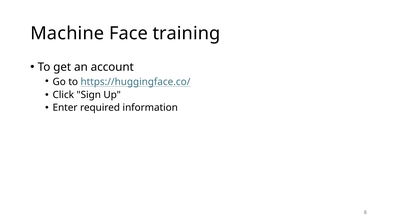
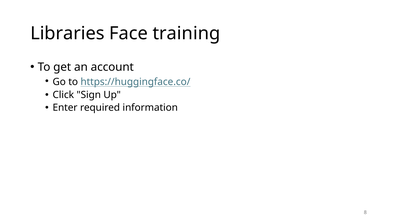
Machine: Machine -> Libraries (67, 33)
